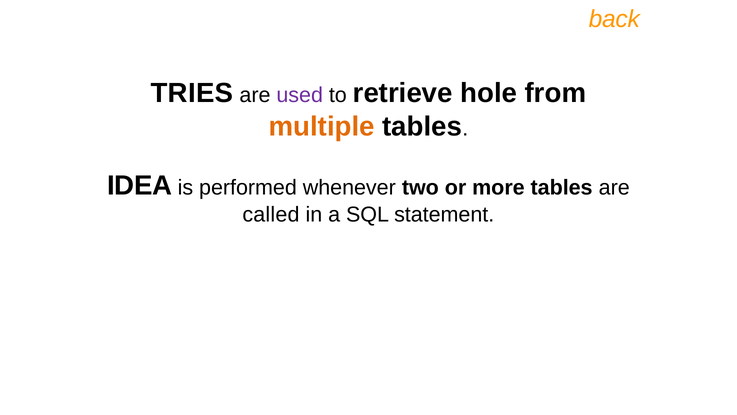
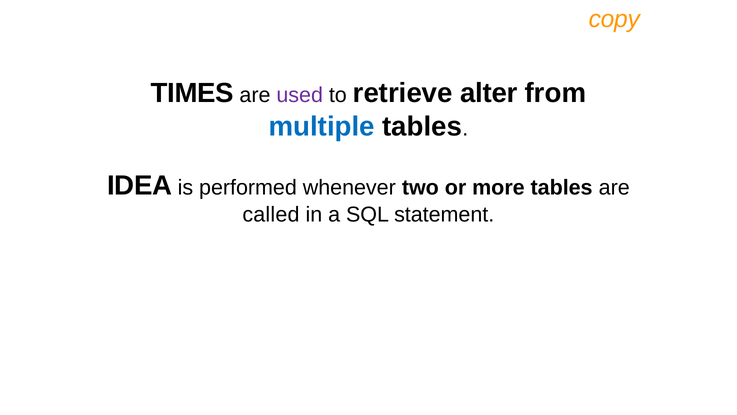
back: back -> copy (614, 19)
TRIES: TRIES -> TIMES (192, 93)
hole: hole -> alter (489, 93)
multiple colour: orange -> blue (322, 126)
